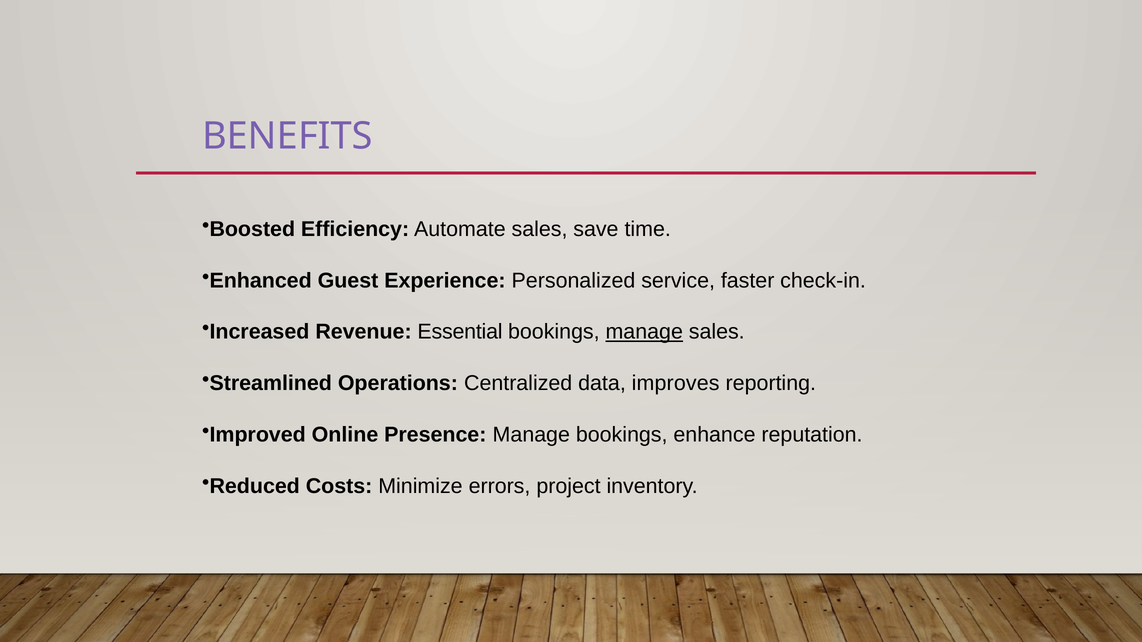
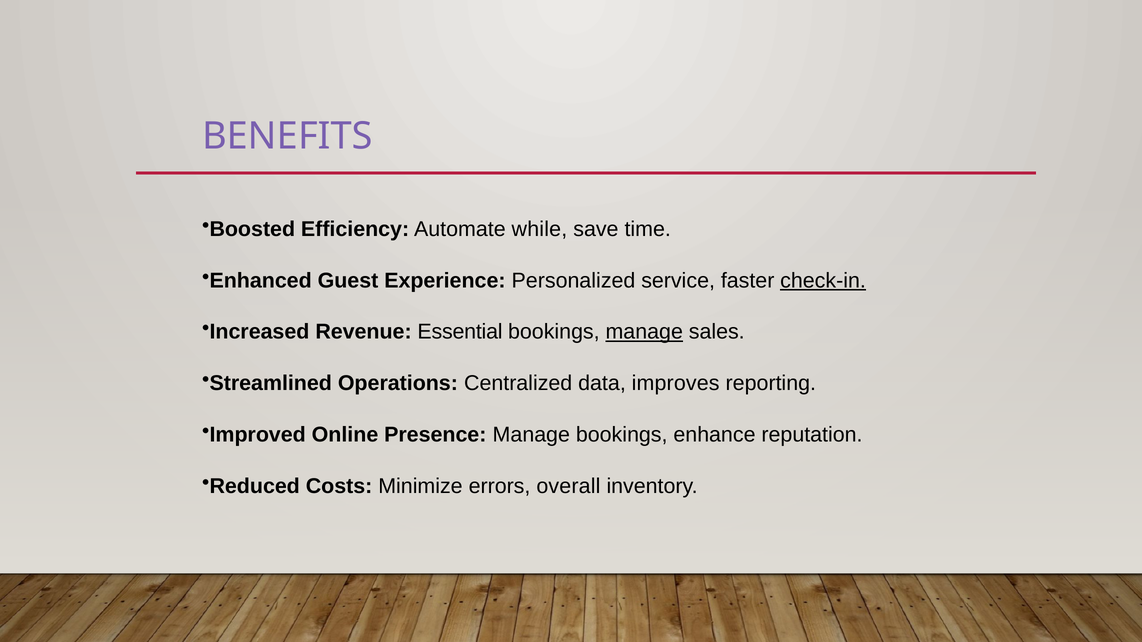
Automate sales: sales -> while (539, 229)
check-in underline: none -> present (823, 281)
project: project -> overall (568, 486)
